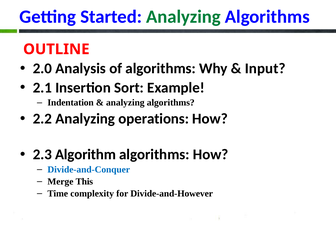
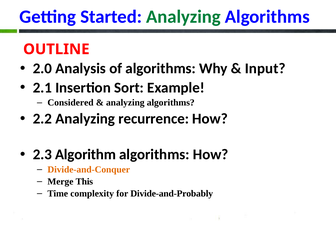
Indentation: Indentation -> Considered (71, 103)
operations: operations -> recurrence (154, 119)
Divide-and-Conquer colour: blue -> orange (89, 170)
Divide-and-However: Divide-and-However -> Divide-and-Probably (172, 193)
